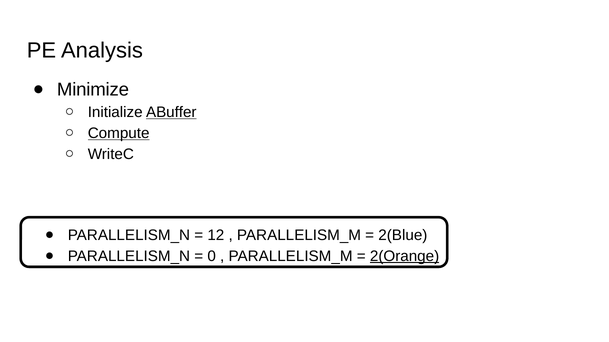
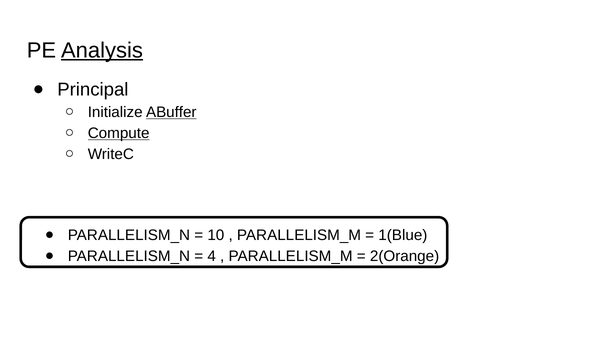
Analysis underline: none -> present (102, 50)
Minimize: Minimize -> Principal (93, 90)
12: 12 -> 10 (216, 235)
2(Blue: 2(Blue -> 1(Blue (403, 235)
0: 0 -> 4 (212, 256)
2(Orange underline: present -> none (405, 256)
